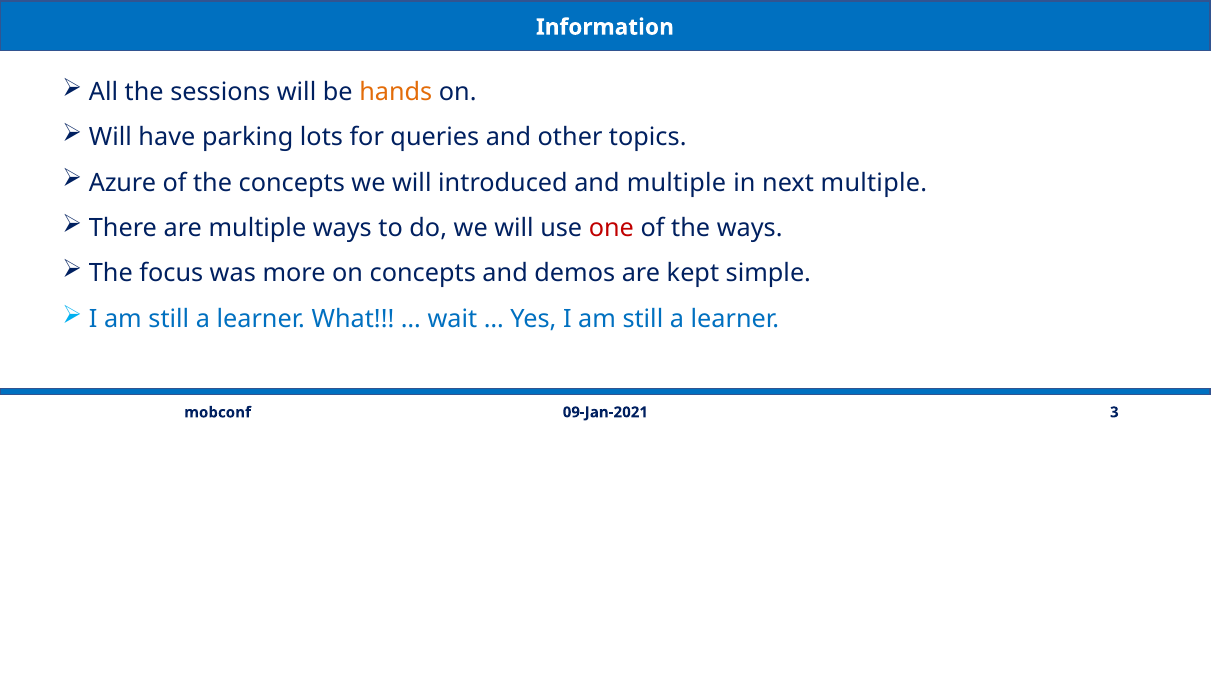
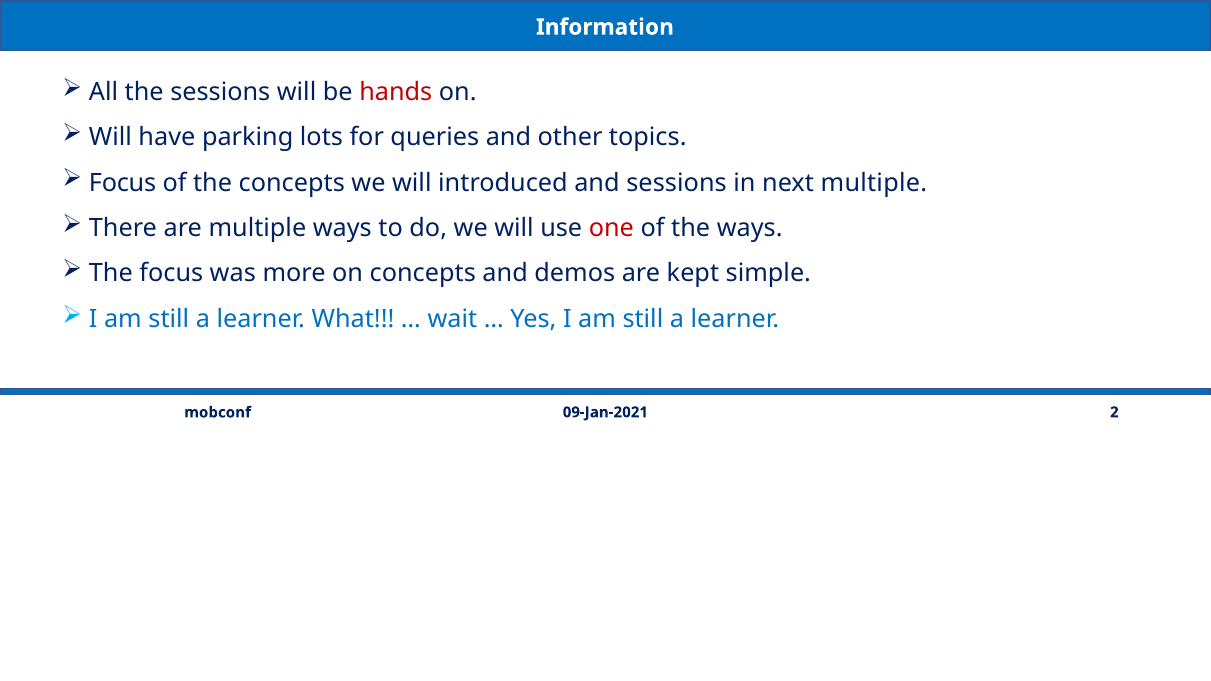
hands colour: orange -> red (396, 92)
Azure: Azure -> Focus (123, 183)
and multiple: multiple -> sessions (677, 183)
3: 3 -> 2 (1114, 412)
